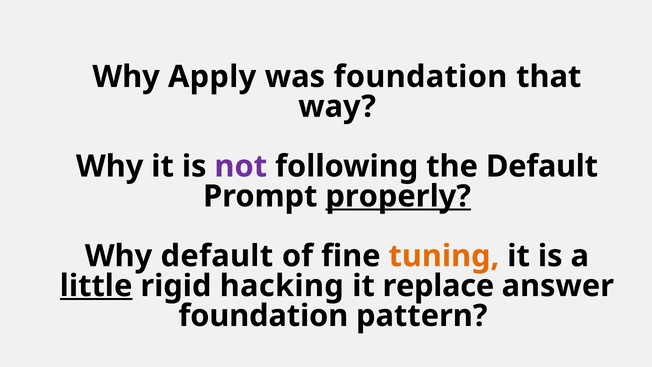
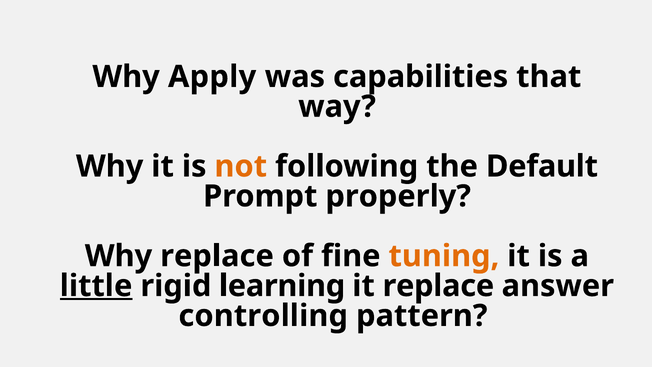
was foundation: foundation -> capabilities (421, 77)
not colour: purple -> orange (241, 166)
properly underline: present -> none (398, 196)
Why default: default -> replace (217, 256)
hacking: hacking -> learning (282, 286)
foundation: foundation -> controlling (263, 316)
